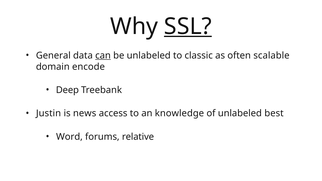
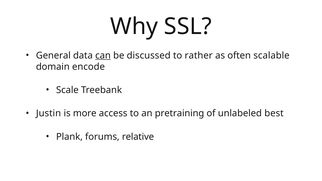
SSL underline: present -> none (188, 26)
be unlabeled: unlabeled -> discussed (149, 55)
classic: classic -> rather (199, 55)
Deep: Deep -> Scale (67, 90)
news: news -> more (85, 113)
knowledge: knowledge -> pretraining (180, 113)
Word: Word -> Plank (69, 137)
